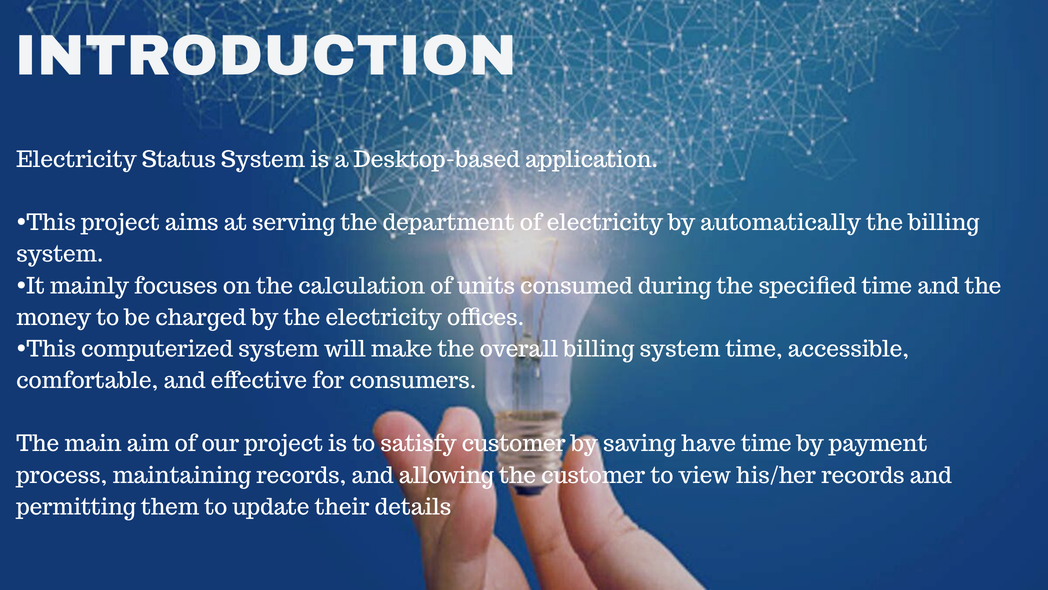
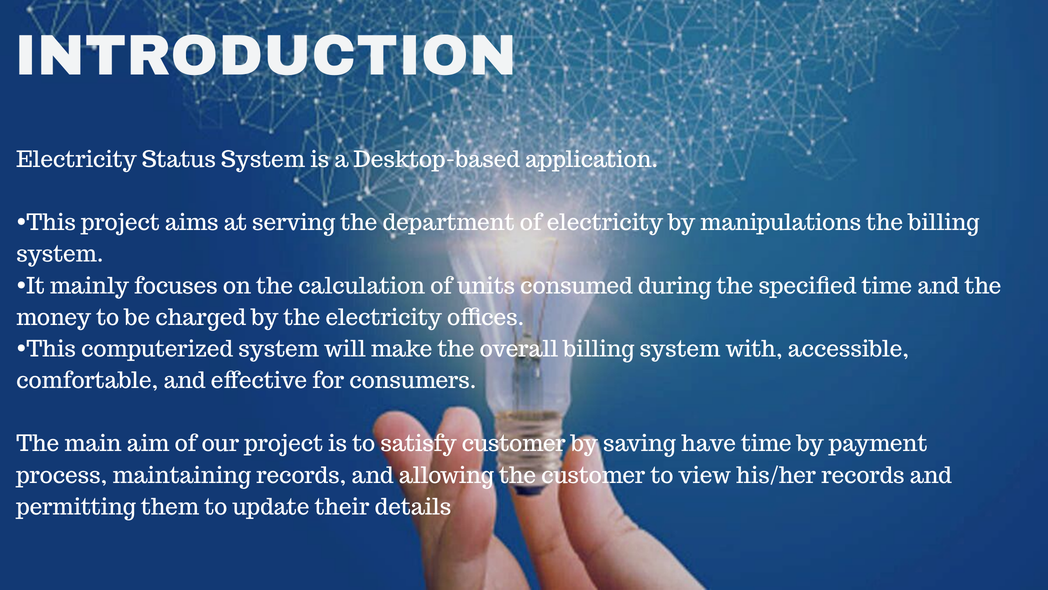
automatically: automatically -> manipulations (781, 223)
system time: time -> with (754, 349)
